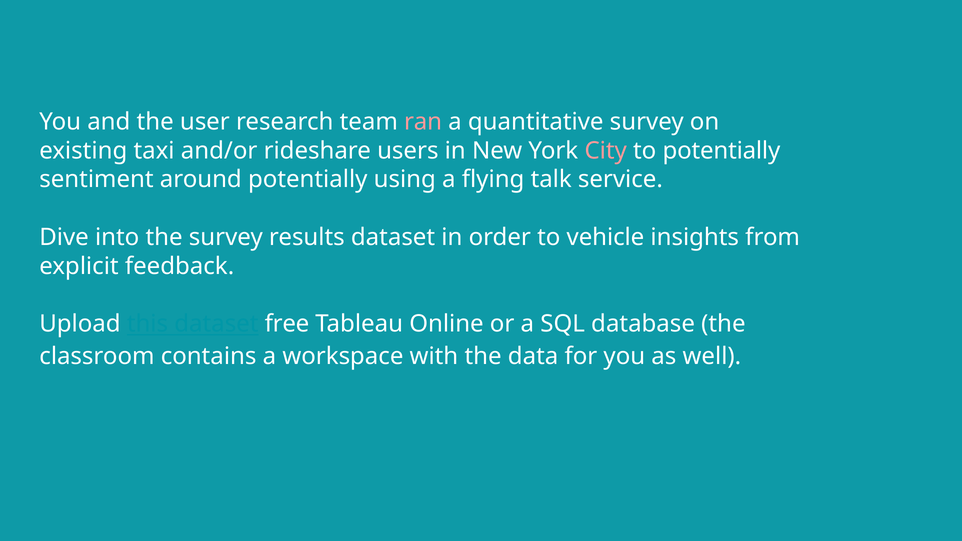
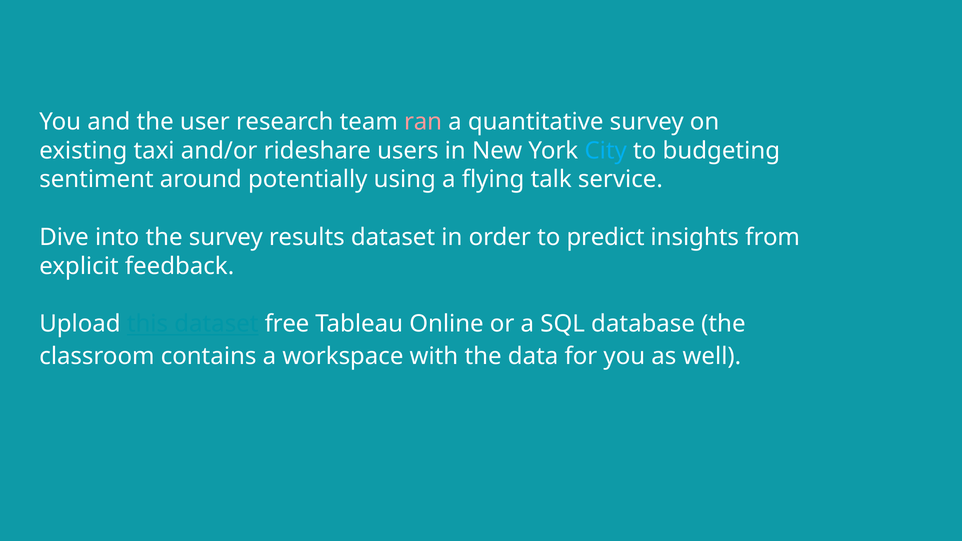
City colour: pink -> light blue (606, 151)
to potentially: potentially -> budgeting (721, 151)
vehicle: vehicle -> predict (606, 237)
